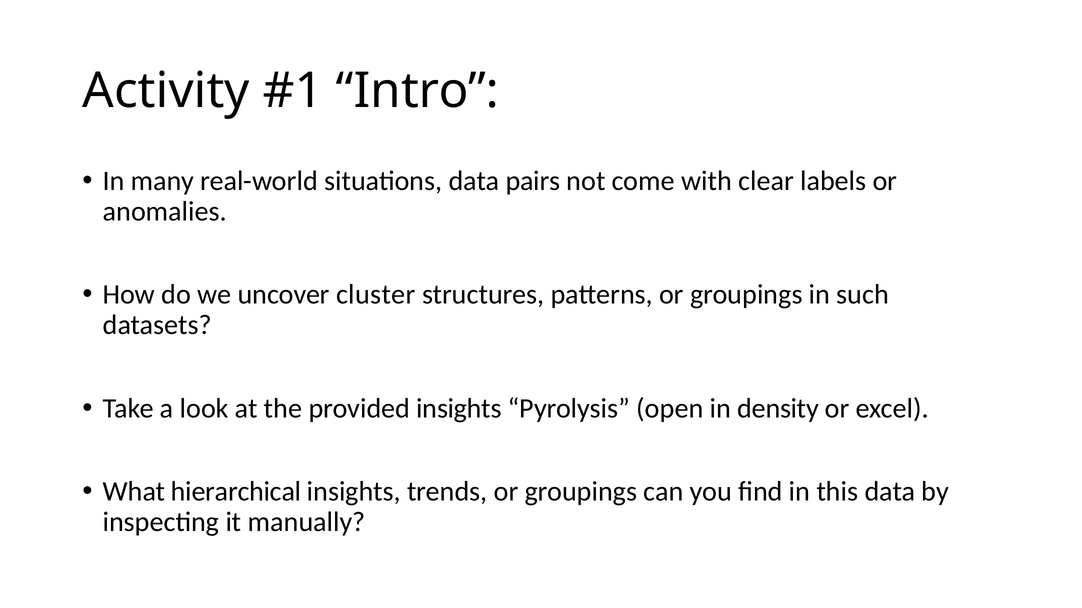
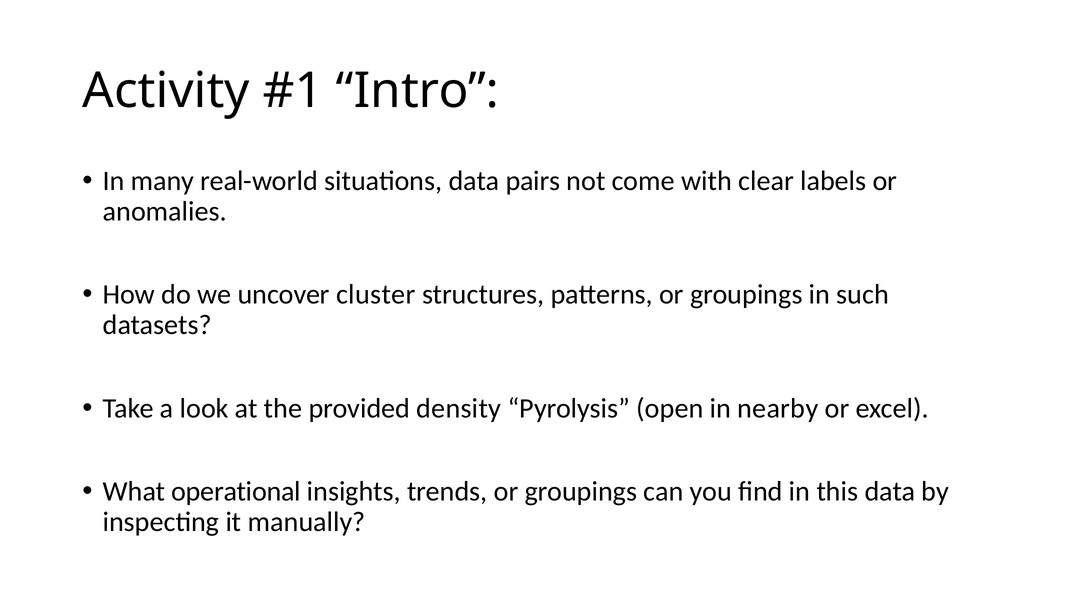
provided insights: insights -> density (459, 409)
density: density -> nearby (778, 409)
hierarchical: hierarchical -> operational (236, 492)
